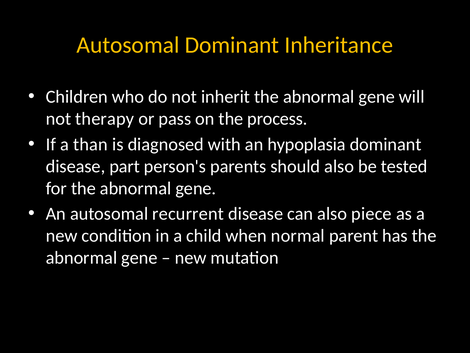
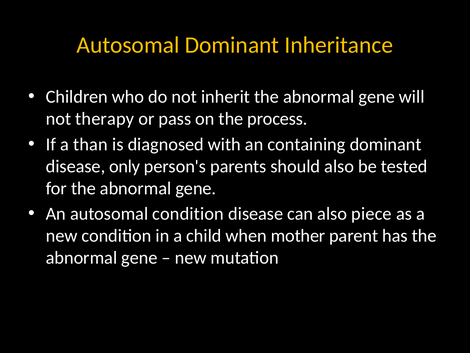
hypoplasia: hypoplasia -> containing (306, 144)
part: part -> only (125, 166)
autosomal recurrent: recurrent -> condition (188, 214)
normal: normal -> mother (298, 235)
